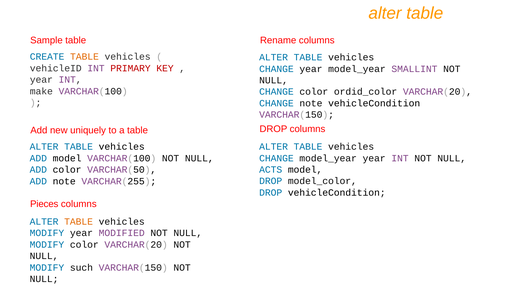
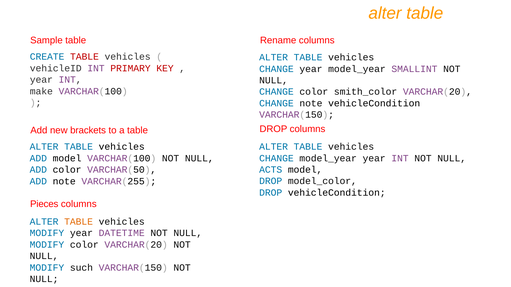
TABLE colour: orange -> red (85, 57)
ordid_color: ordid_color -> smith_color (366, 92)
uniquely: uniquely -> brackets (88, 130)
MODIFIED: MODIFIED -> DATETIME (122, 233)
